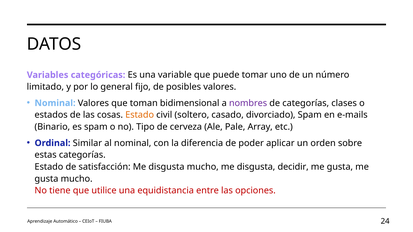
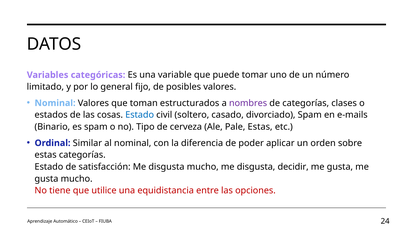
bidimensional: bidimensional -> estructurados (190, 103)
Estado colour: orange -> blue (140, 115)
Pale Array: Array -> Estas (260, 127)
